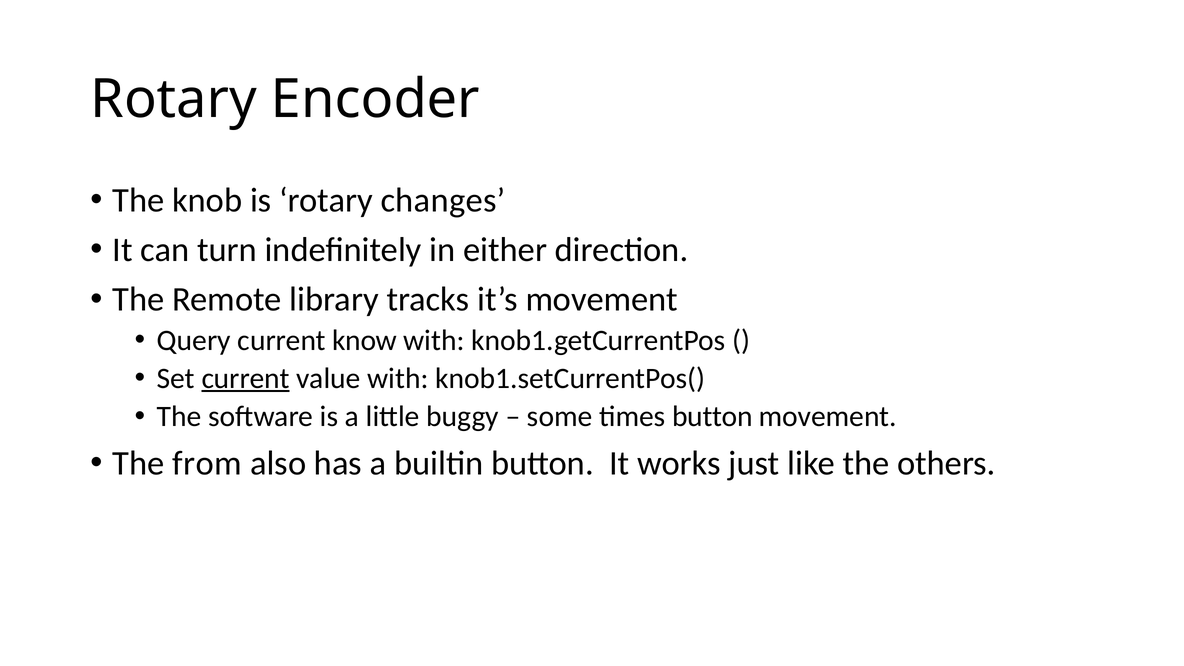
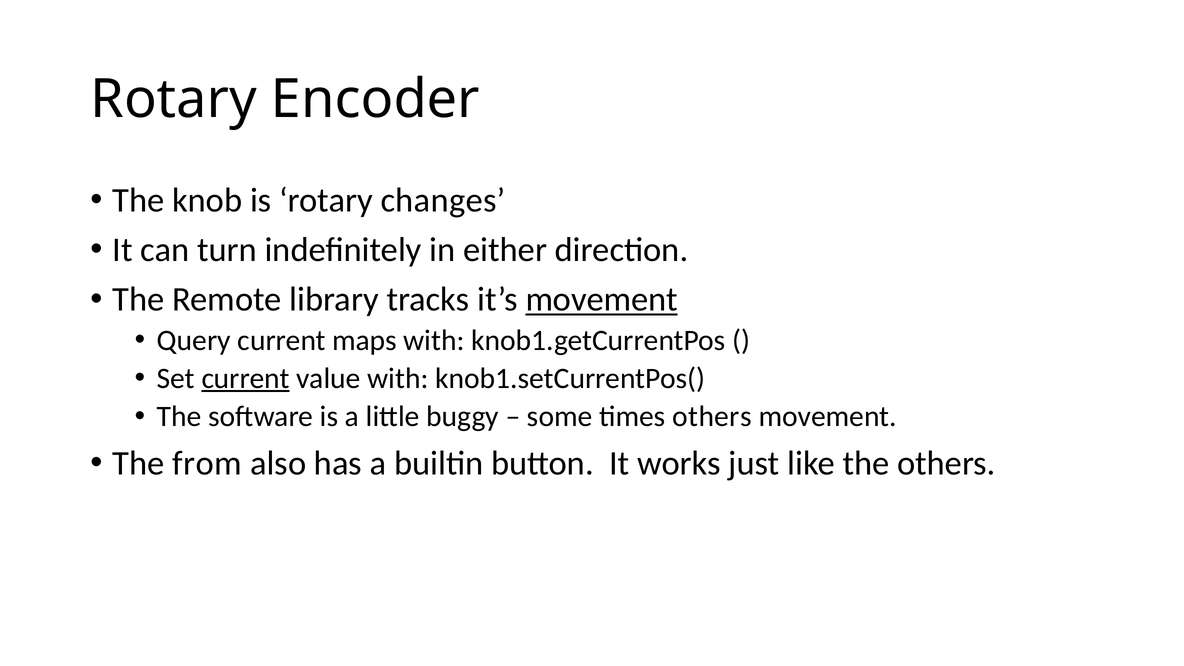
movement underline: none -> present (602, 299)
know: know -> maps (365, 340)
times button: button -> others (712, 416)
